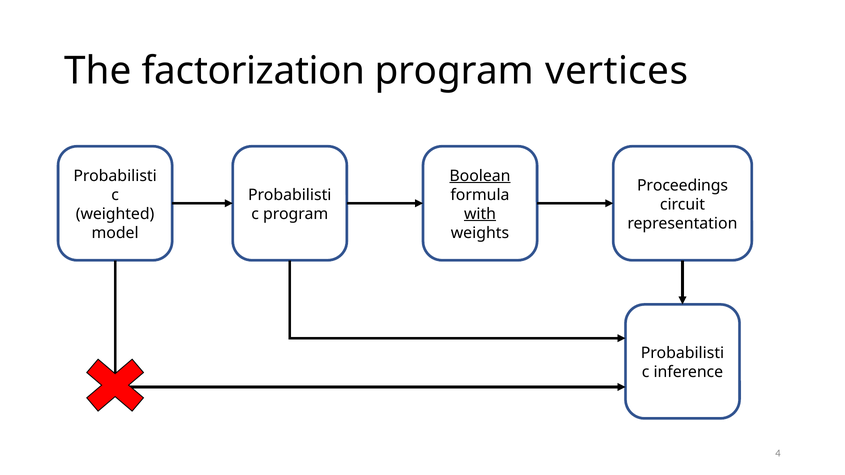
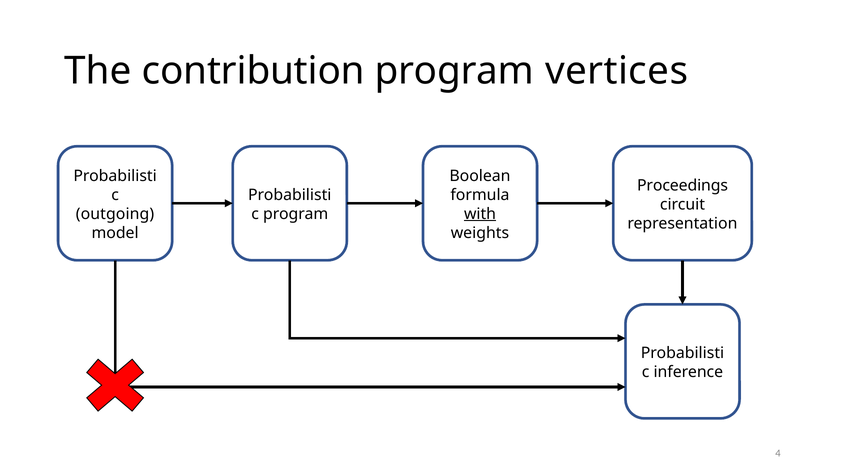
factorization: factorization -> contribution (253, 71)
Boolean underline: present -> none (480, 176)
weighted: weighted -> outgoing (115, 214)
